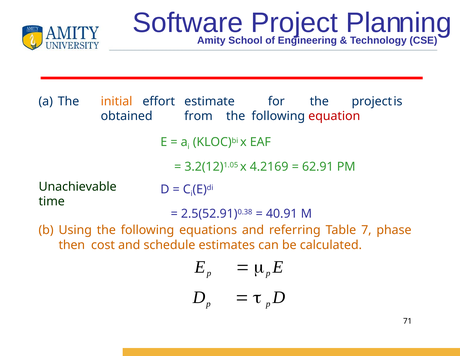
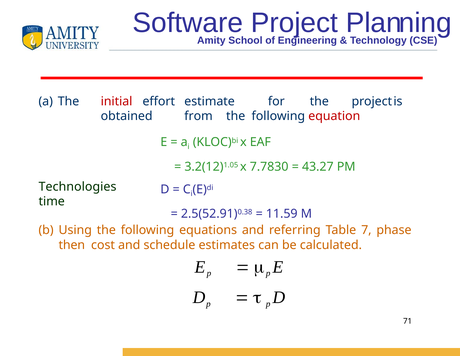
initial colour: orange -> red (117, 101)
4.2169: 4.2169 -> 7.7830 (269, 166)
62.91: 62.91 -> 43.27 (318, 166)
Unachievable: Unachievable -> Technologies (78, 186)
40.91: 40.91 -> 11.59 (282, 213)
